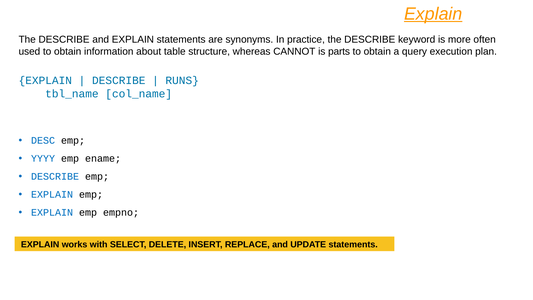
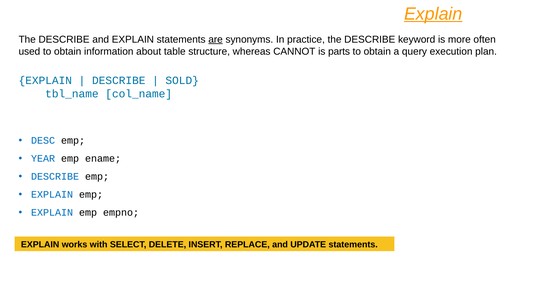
are underline: none -> present (216, 39)
RUNS: RUNS -> SOLD (182, 81)
YYYY: YYYY -> YEAR (43, 158)
